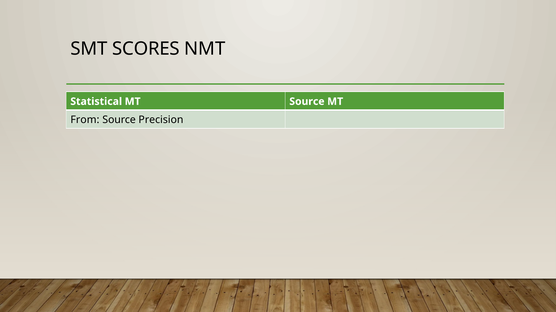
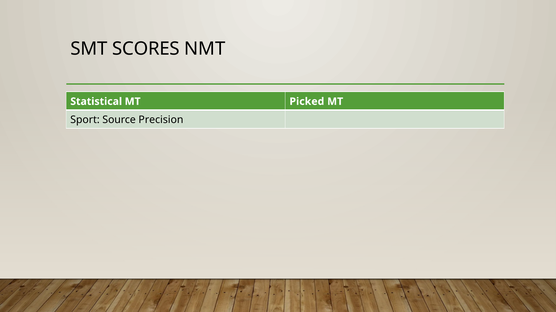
MT Source: Source -> Picked (307, 102)
From: From -> Sport (85, 120)
